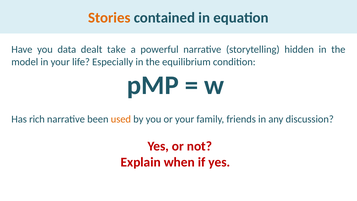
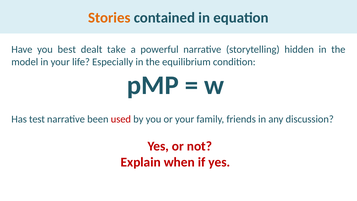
data: data -> best (67, 49)
rich: rich -> test (37, 119)
used colour: orange -> red (121, 119)
